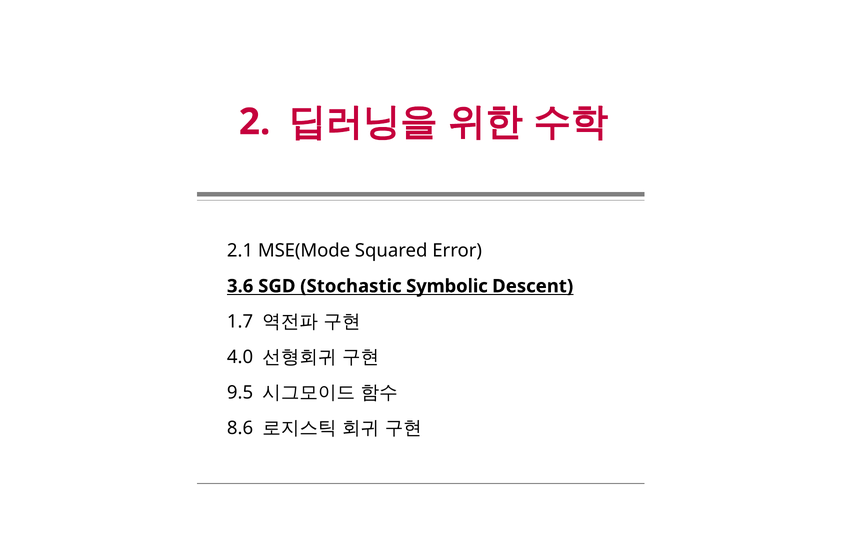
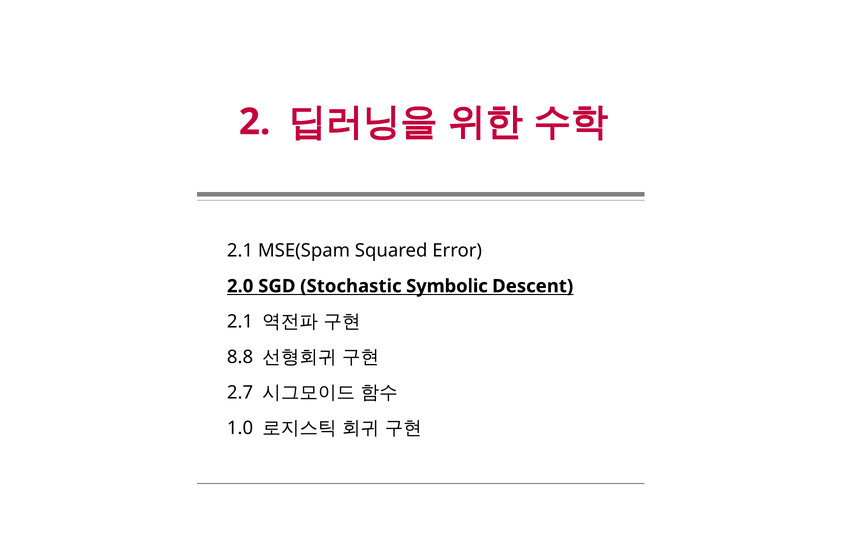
MSE(Mode: MSE(Mode -> MSE(Spam (304, 251)
3.6: 3.6 -> 2.0 (240, 286)
1.7: 1.7 -> 2.1 (240, 322)
4.0: 4.0 -> 8.8 (240, 357)
9.5: 9.5 -> 2.7 (240, 393)
8.6: 8.6 -> 1.0 (240, 428)
